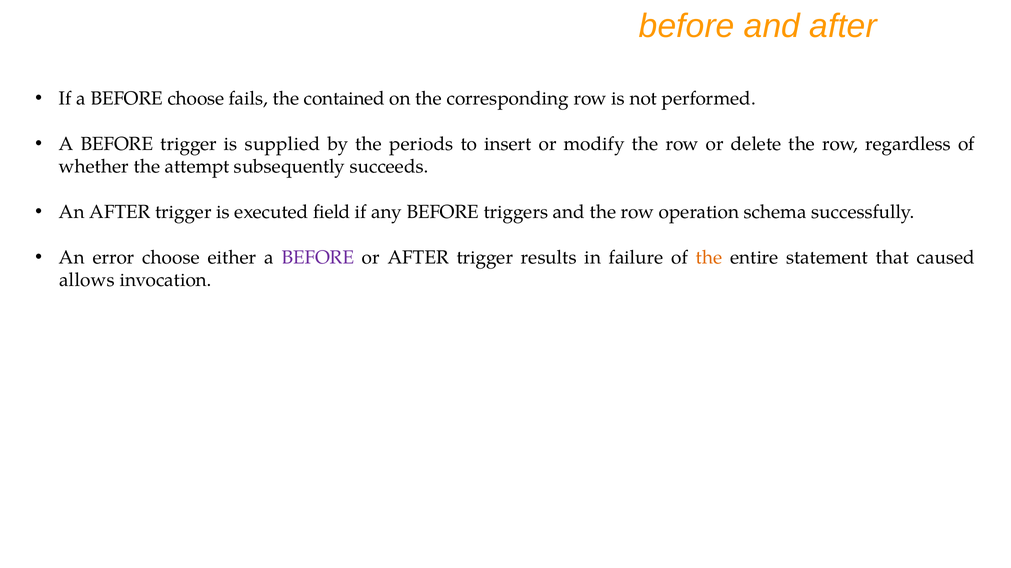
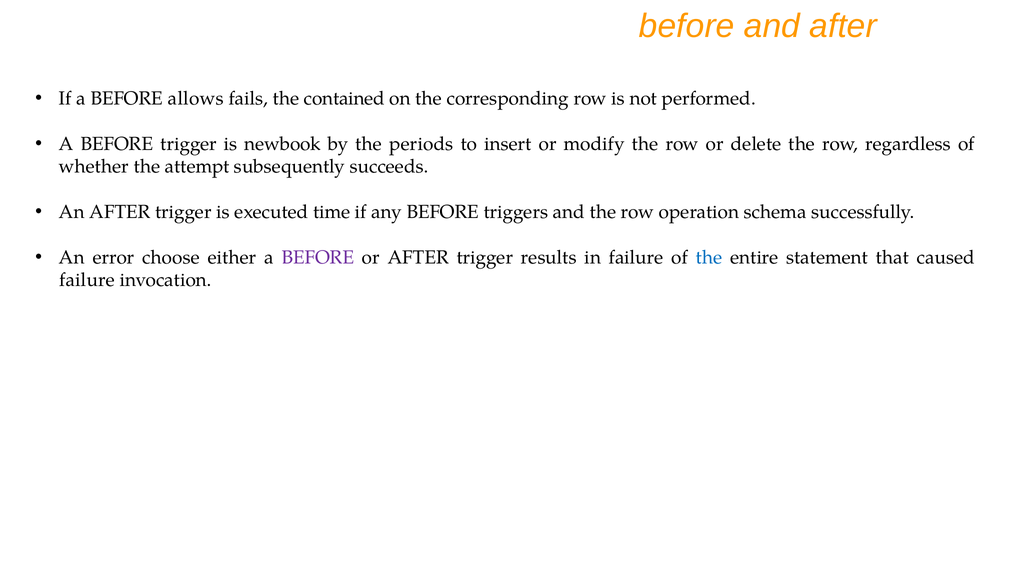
BEFORE choose: choose -> allows (196, 99)
supplied: supplied -> newbook (283, 144)
field: field -> time (332, 212)
the colour: orange -> blue (709, 258)
allows: allows -> failure (87, 281)
